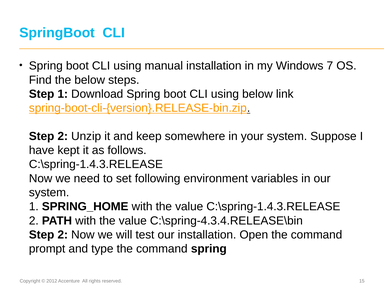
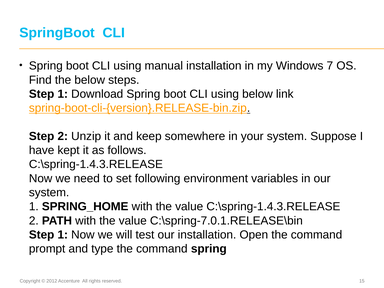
C:\spring-4.3.4.RELEASE\bin: C:\spring-4.3.4.RELEASE\bin -> C:\spring-7.0.1.RELEASE\bin (226, 221)
2: 2 -> 1 (63, 235)
